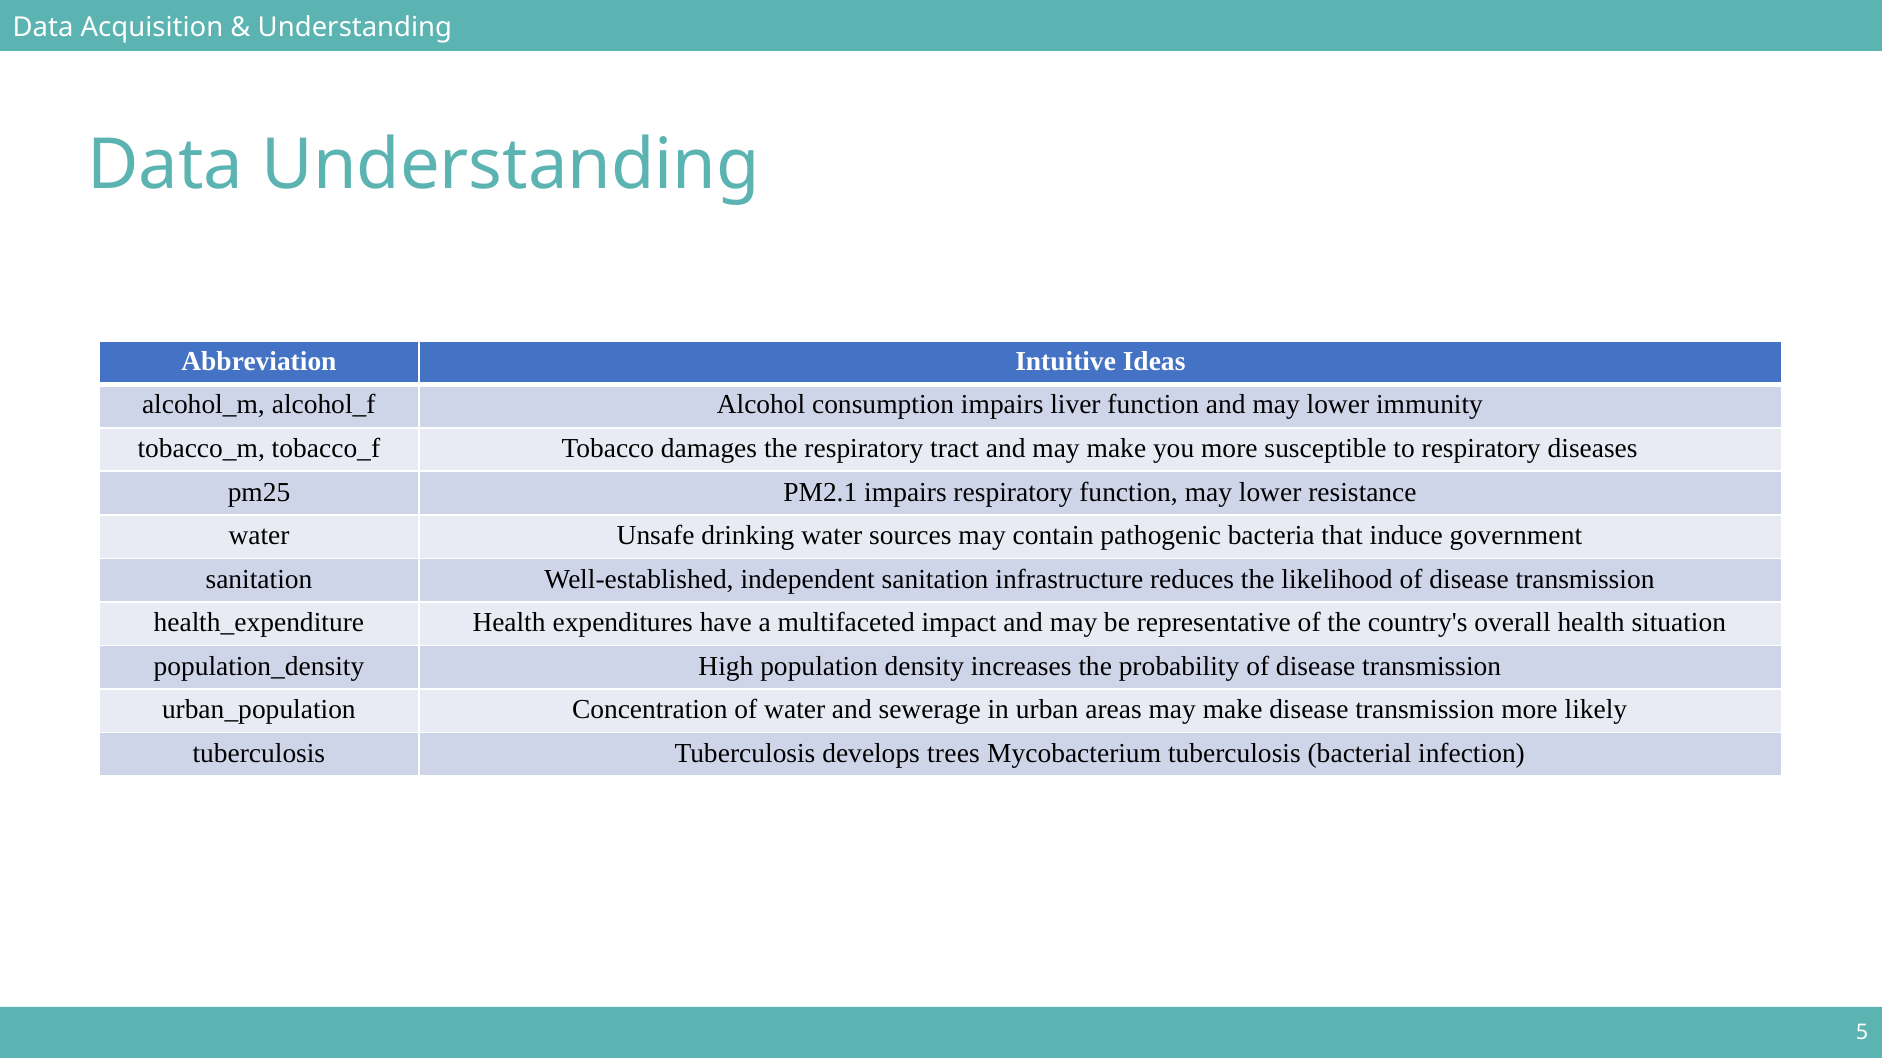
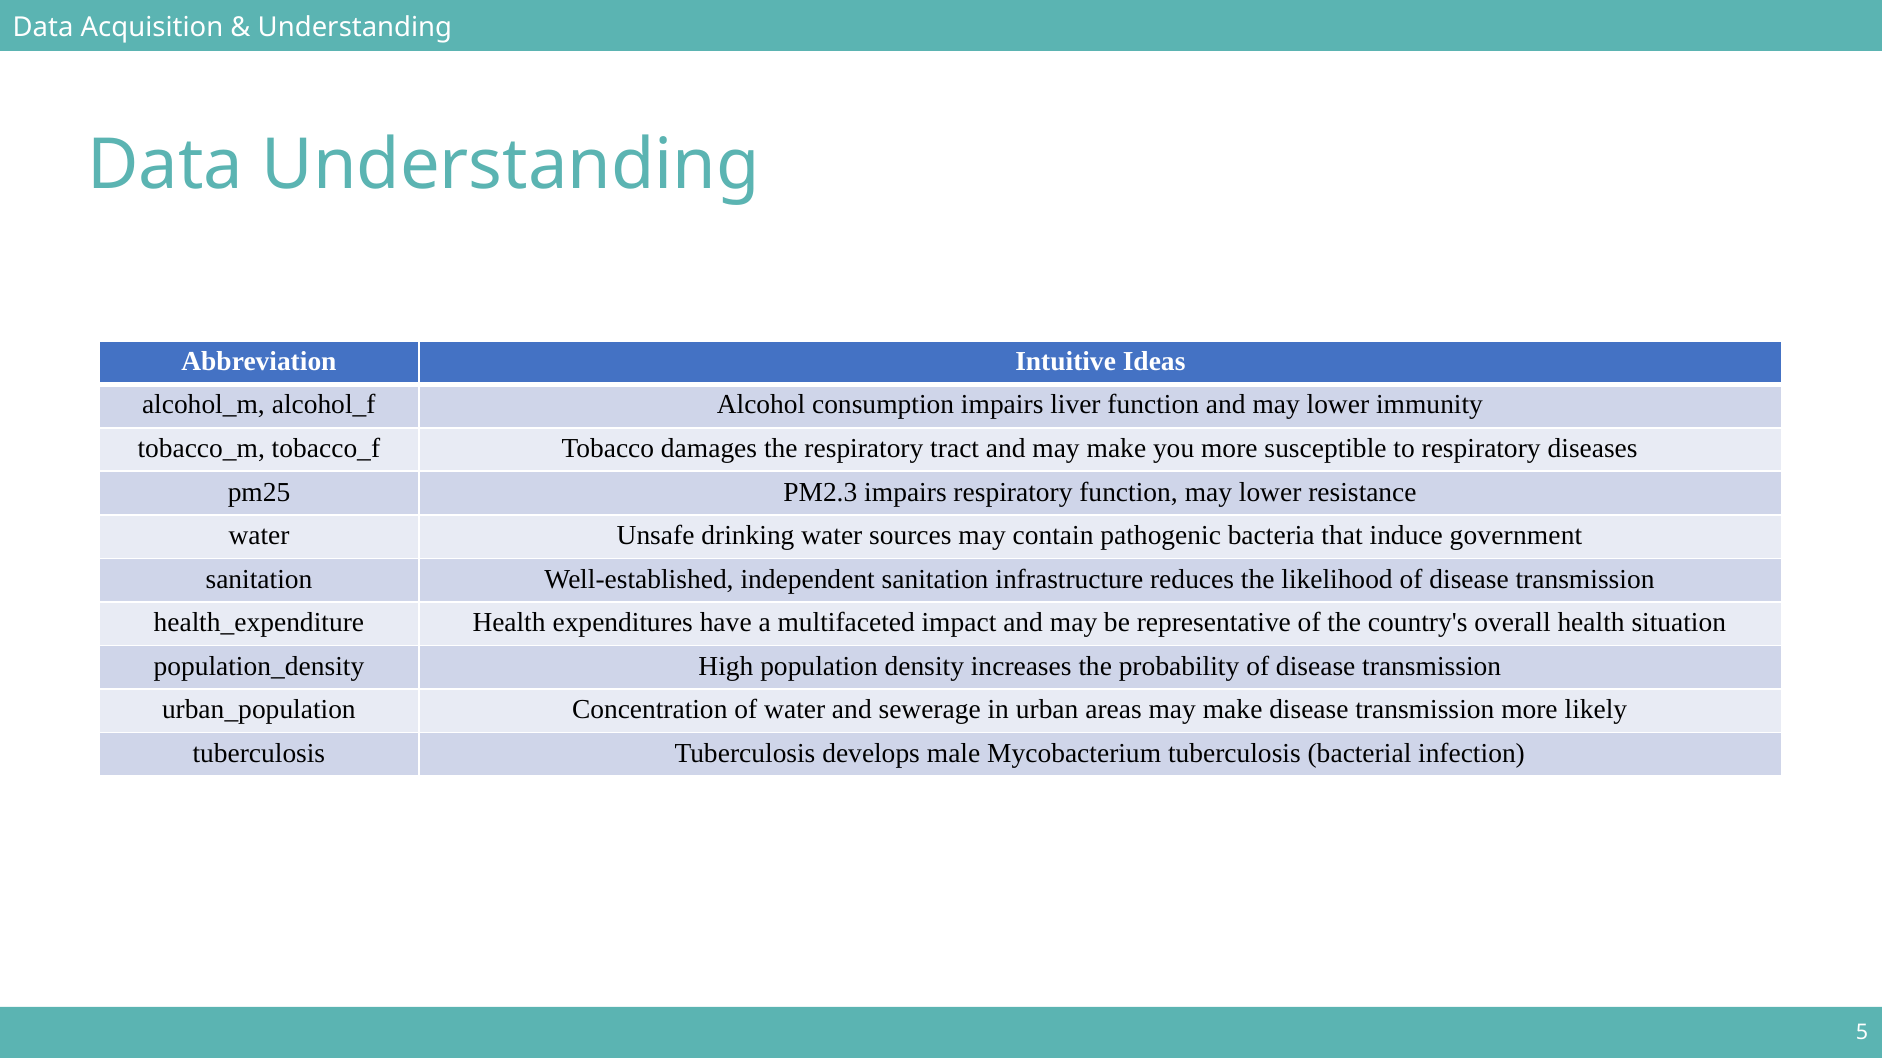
PM2.1: PM2.1 -> PM2.3 (820, 492)
trees: trees -> male (954, 754)
